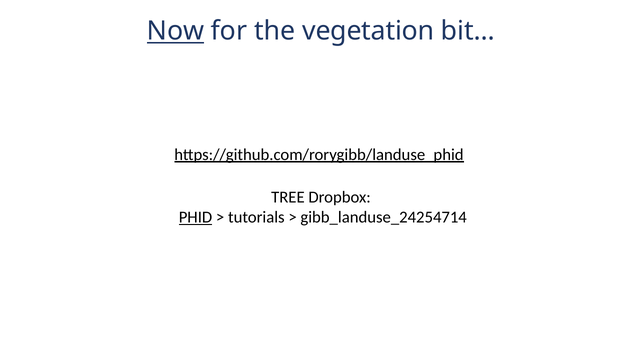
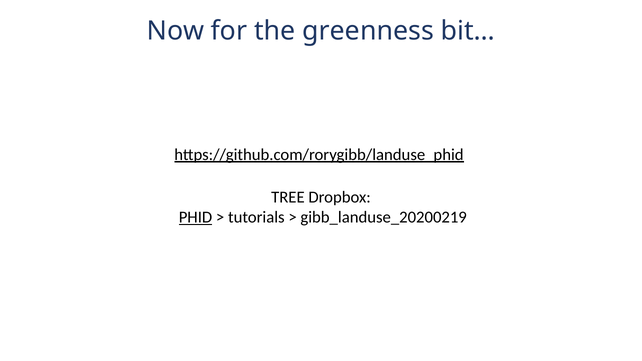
Now underline: present -> none (176, 31)
vegetation: vegetation -> greenness (368, 31)
gibb_landuse_24254714: gibb_landuse_24254714 -> gibb_landuse_20200219 (384, 217)
